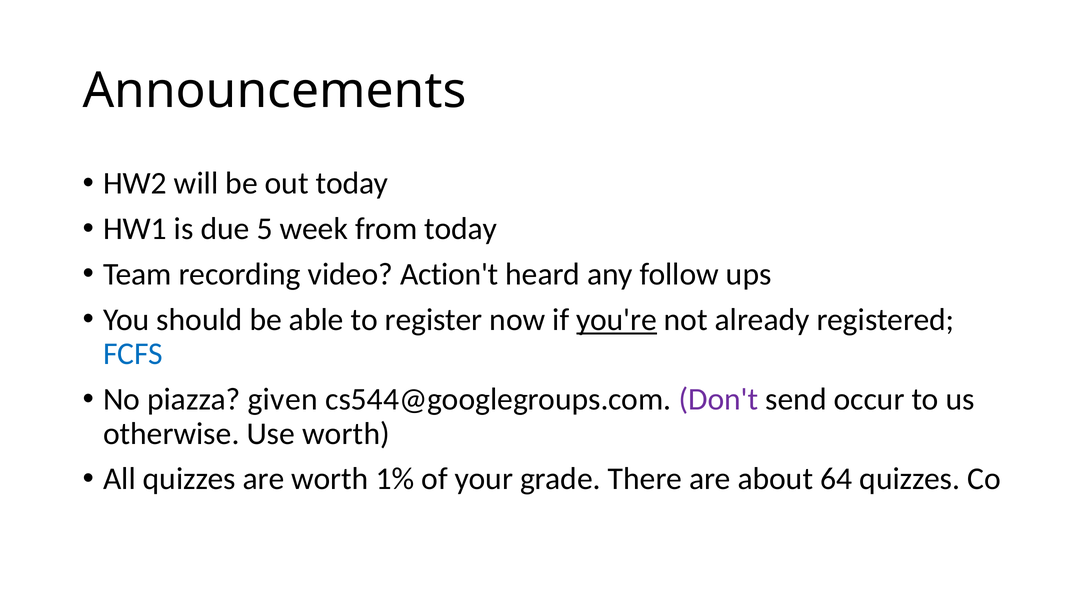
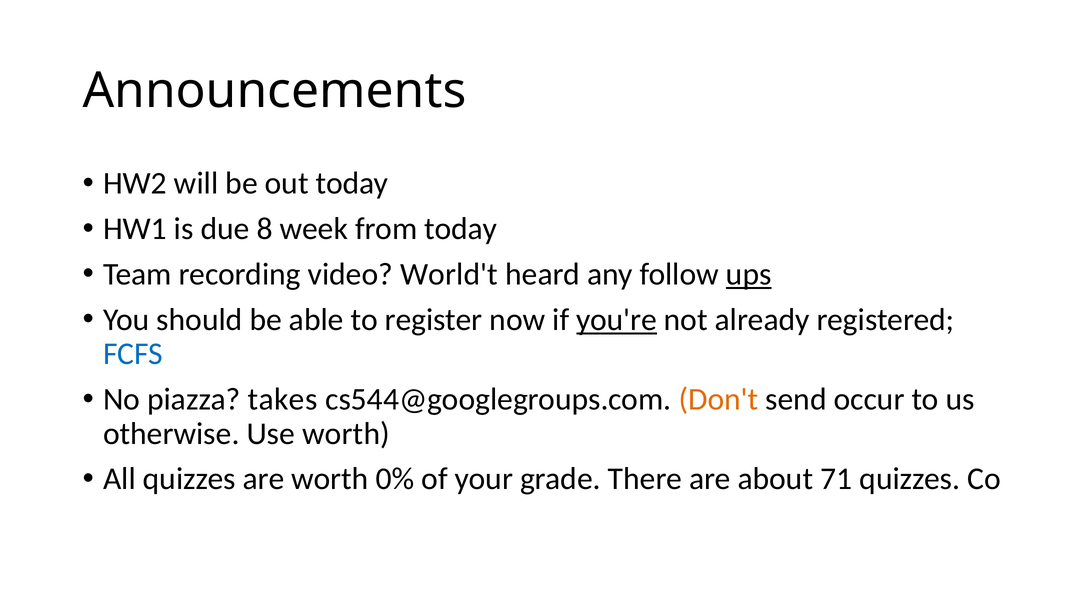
5: 5 -> 8 (265, 229)
Action't: Action't -> World't (449, 274)
ups underline: none -> present (749, 274)
given: given -> takes (283, 400)
Don't colour: purple -> orange (718, 400)
1%: 1% -> 0% (395, 479)
64: 64 -> 71 (836, 479)
